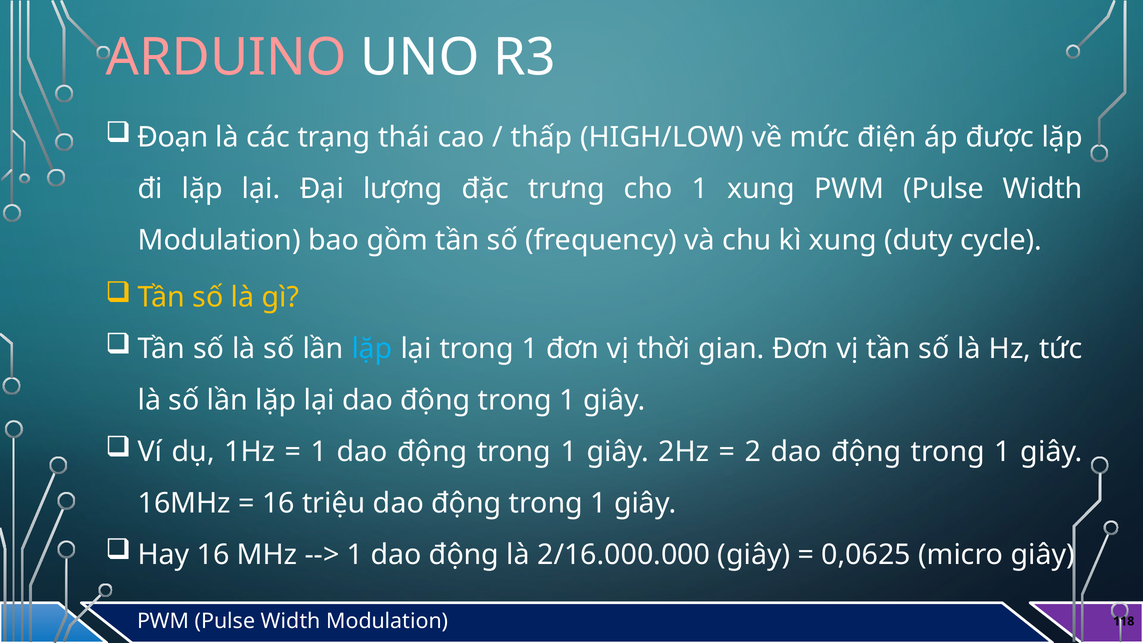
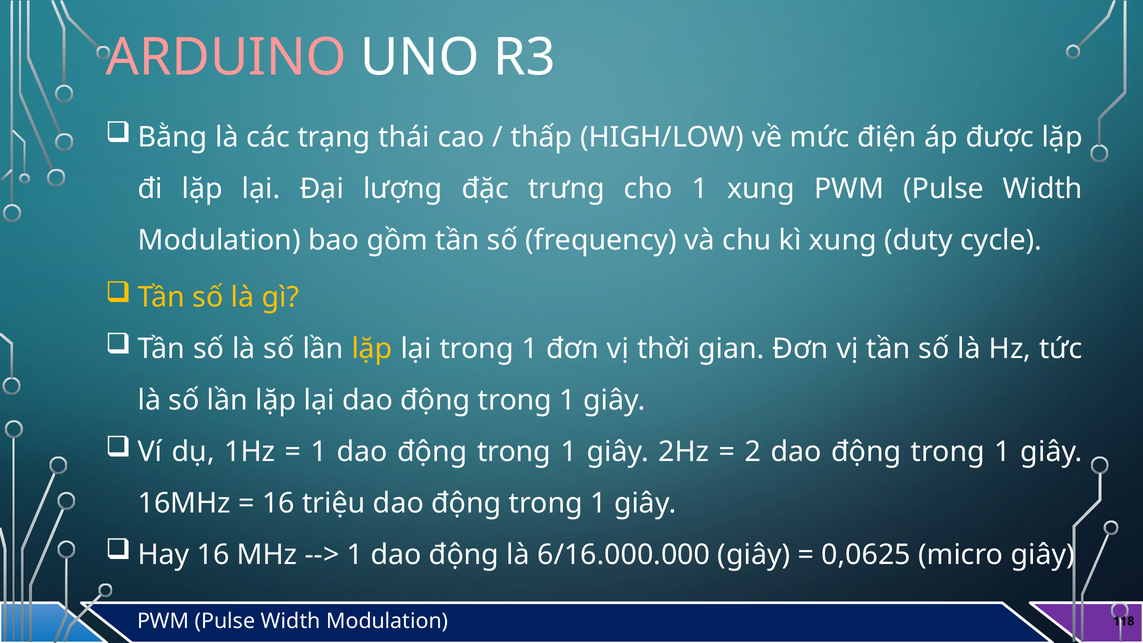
Đoạn: Đoạn -> Bằng (173, 137)
lặp colour: light blue -> yellow (372, 349)
2/16.000.000: 2/16.000.000 -> 6/16.000.000 (624, 555)
